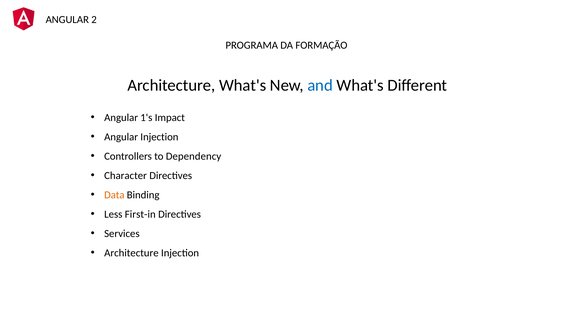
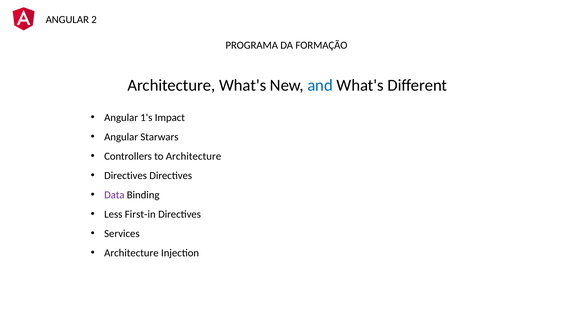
Angular Injection: Injection -> Starwars (159, 137)
to Dependency: Dependency -> Architecture (194, 156)
Character: Character -> Directives (126, 175)
Data colour: orange -> purple (114, 195)
